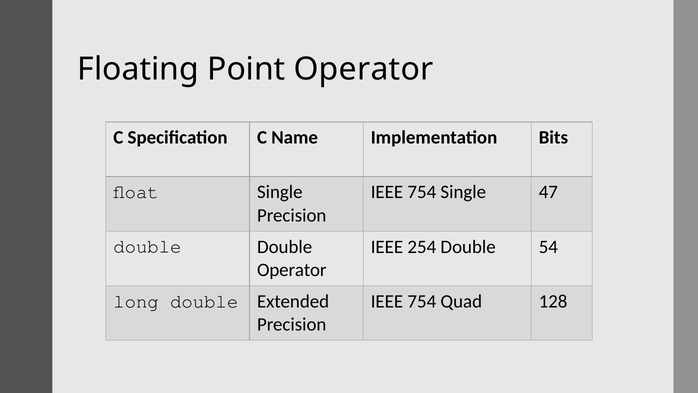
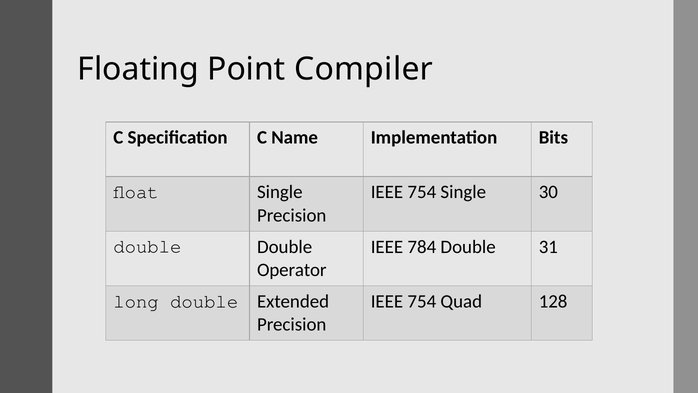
Point Operator: Operator -> Compiler (364, 69)
47: 47 -> 30 (548, 192)
254: 254 -> 784 (422, 247)
54: 54 -> 31 (548, 247)
